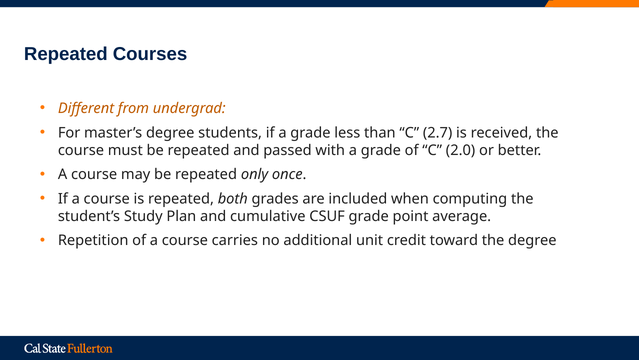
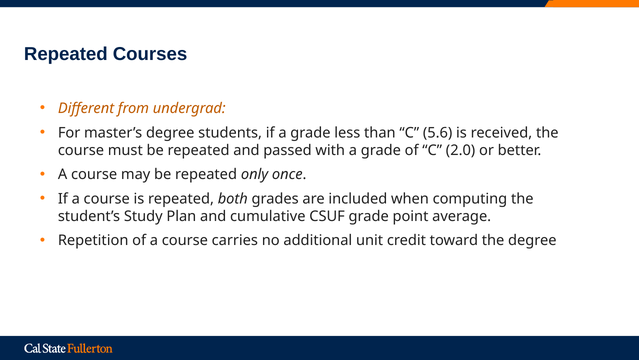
2.7: 2.7 -> 5.6 (438, 132)
